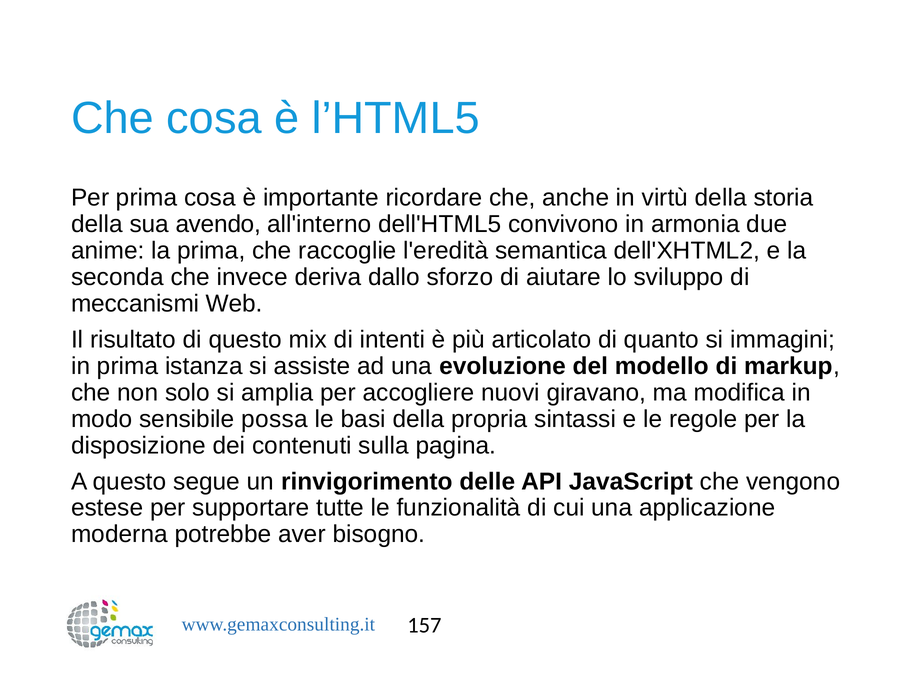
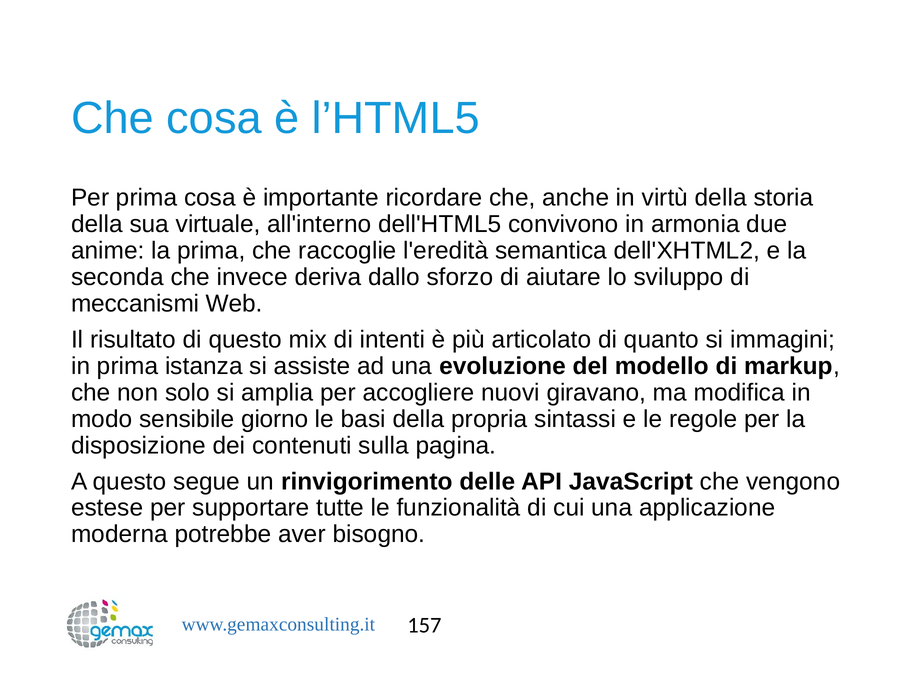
avendo: avendo -> virtuale (218, 224)
possa: possa -> giorno (275, 419)
